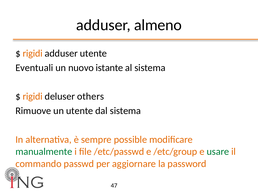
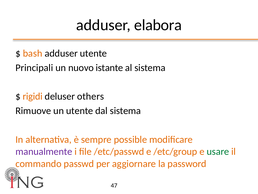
almeno: almeno -> elabora (158, 25)
rigidi: rigidi -> bash (33, 53)
Eventuali: Eventuali -> Principali (34, 68)
manualmente colour: green -> purple (44, 151)
